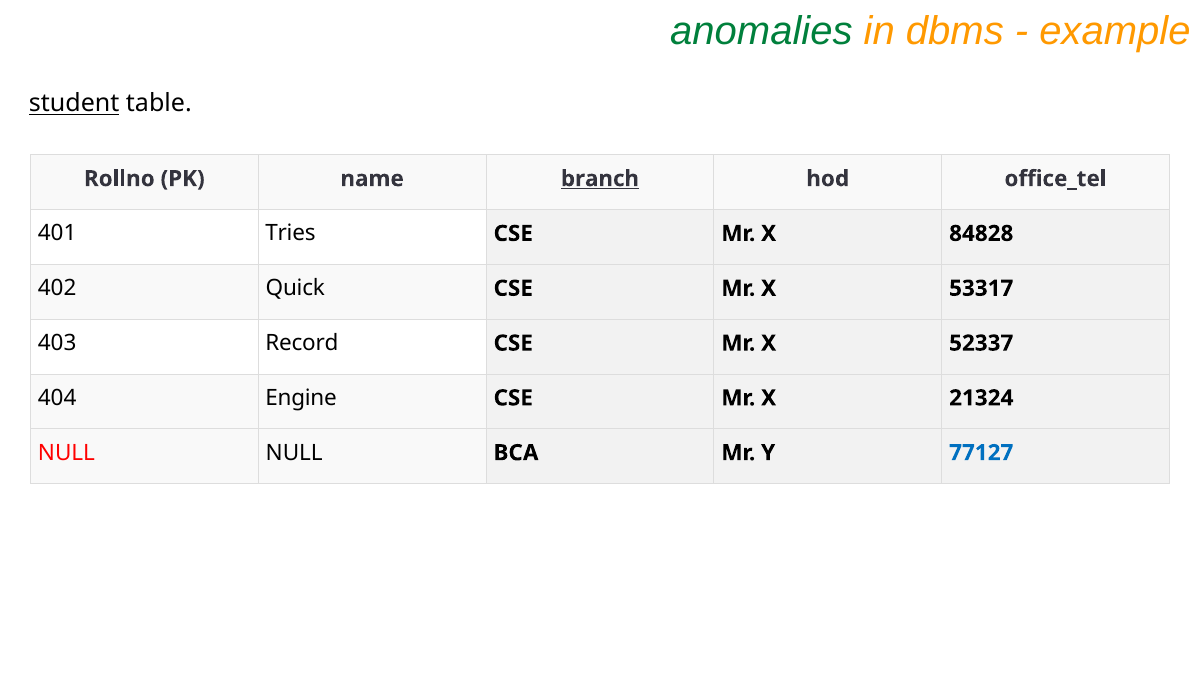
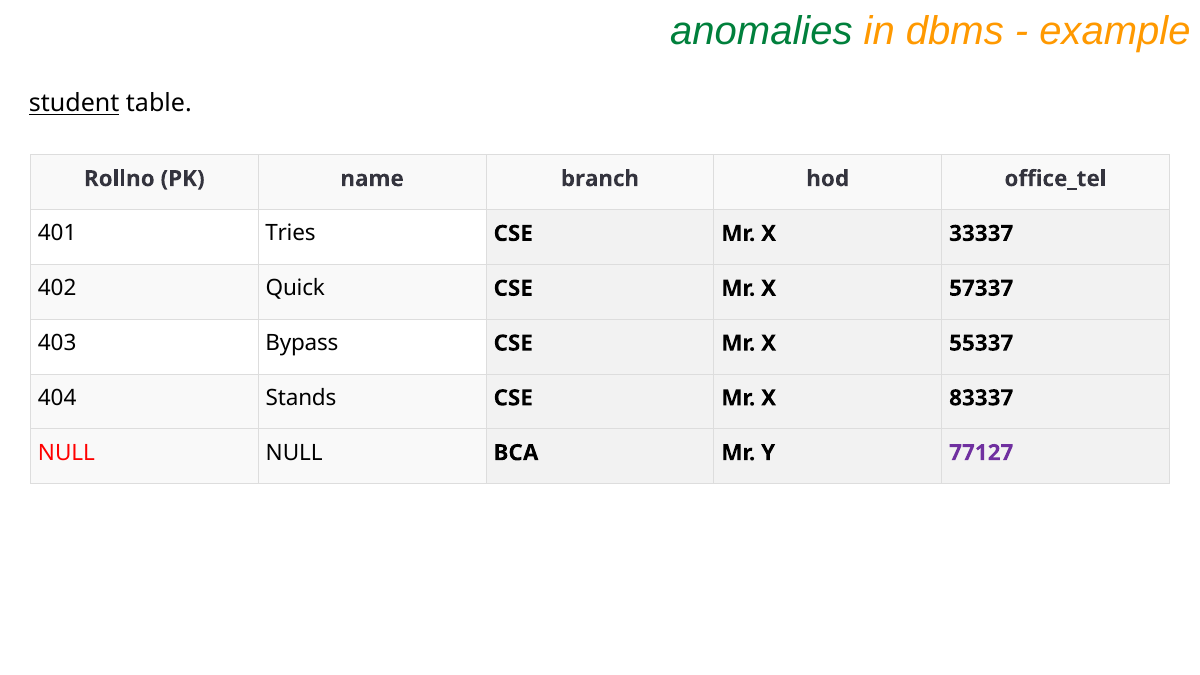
branch underline: present -> none (600, 179)
84828: 84828 -> 33337 (981, 234)
53317: 53317 -> 57337 (981, 288)
Record: Record -> Bypass (302, 343)
52337: 52337 -> 55337 (981, 343)
Engine: Engine -> Stands (301, 398)
21324: 21324 -> 83337 (981, 398)
77127 colour: blue -> purple (981, 453)
